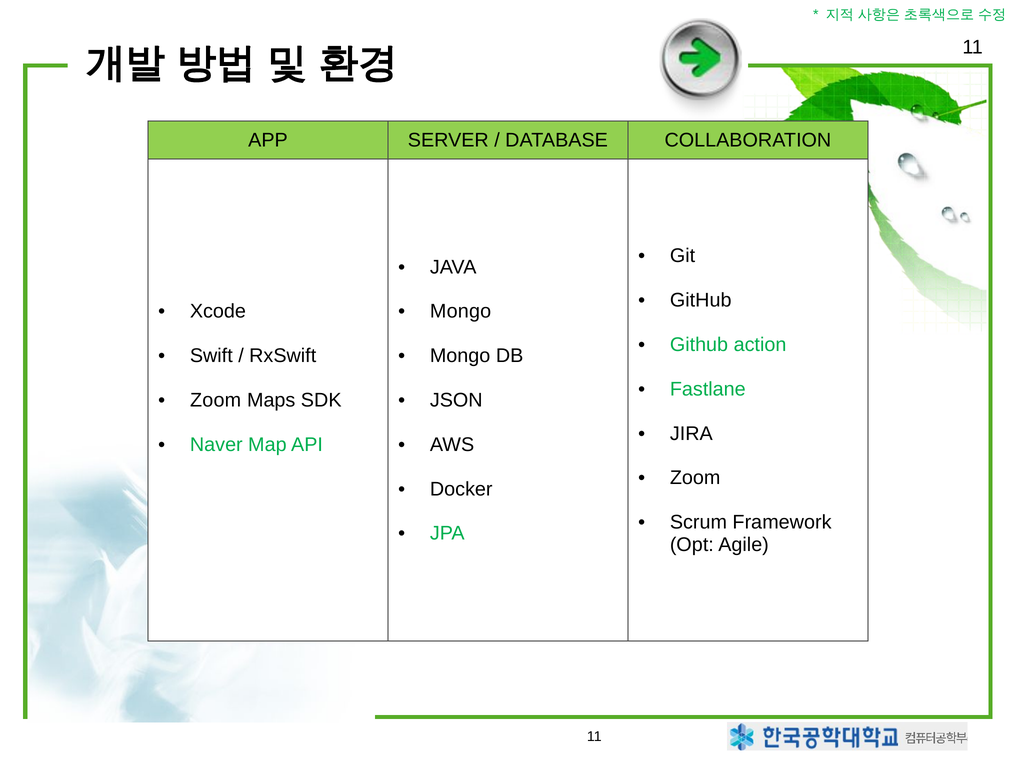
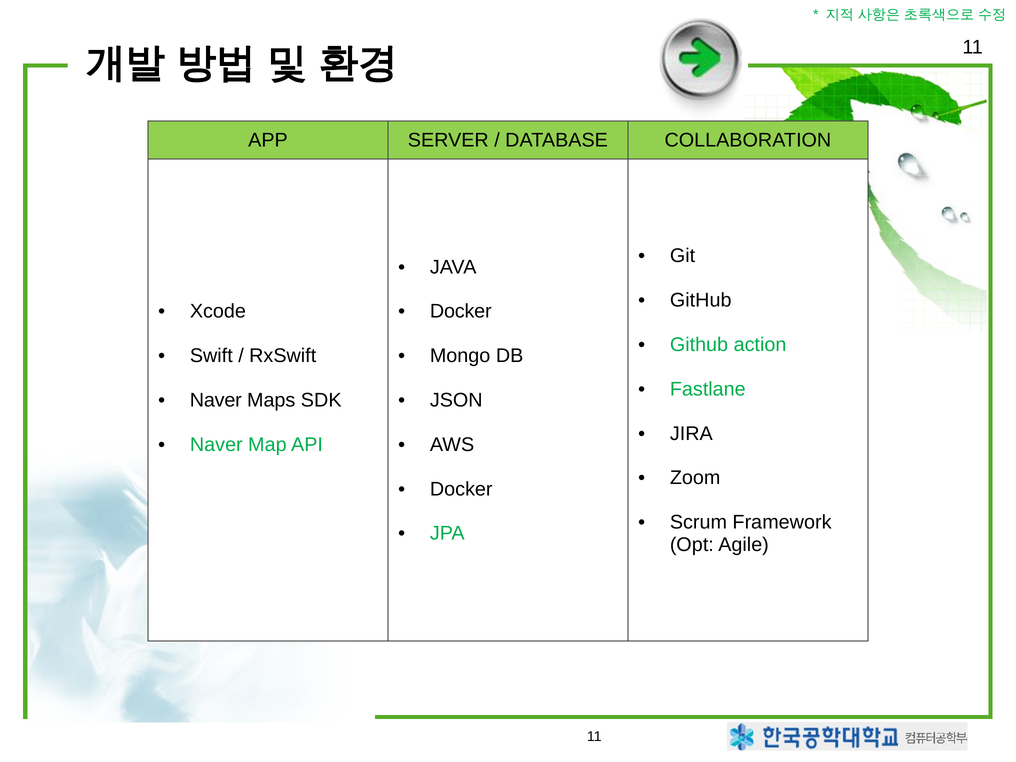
Mongo: Mongo -> Docker (461, 311)
Zoom: Zoom -> Naver (216, 400)
